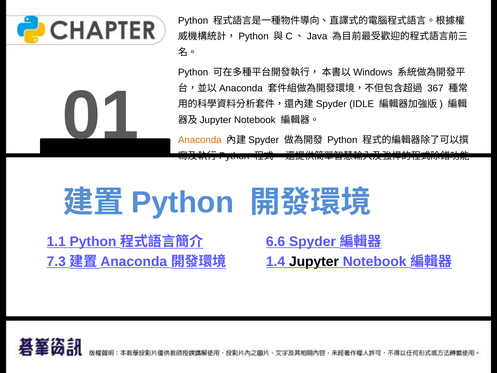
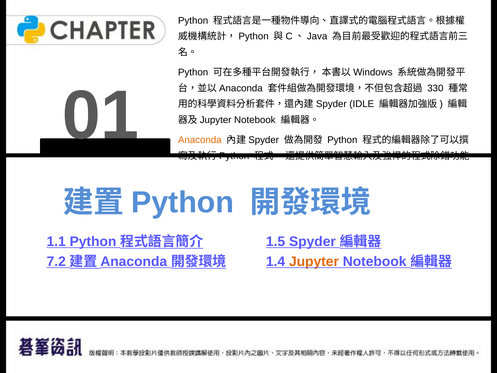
367: 367 -> 330 (435, 88)
6.6: 6.6 -> 1.5 (276, 241)
7.3: 7.3 -> 7.2 (56, 262)
Jupyter colour: black -> orange (314, 262)
